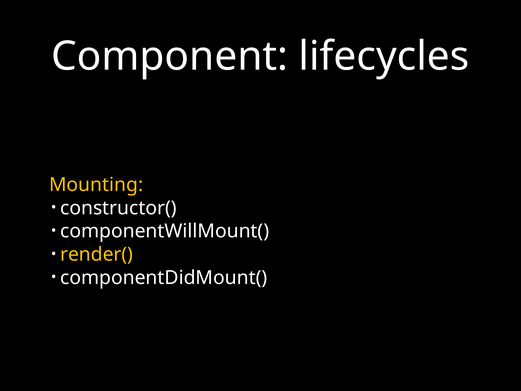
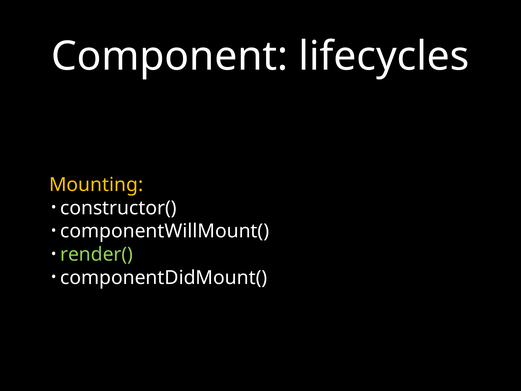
render( colour: yellow -> light green (97, 254)
